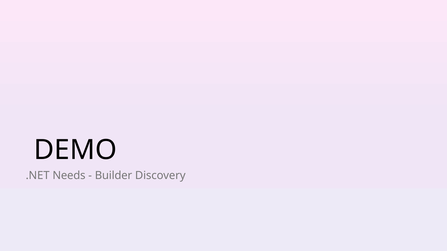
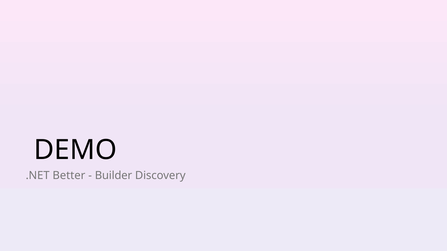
Needs: Needs -> Better (69, 176)
